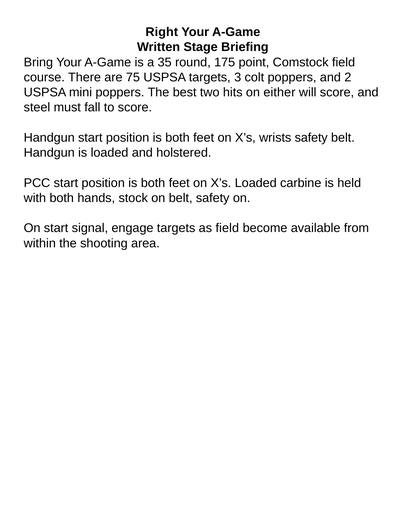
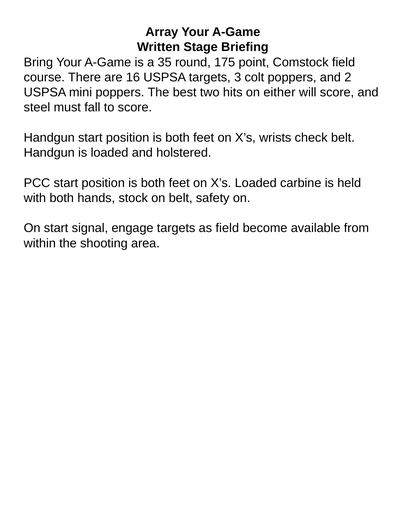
Right: Right -> Array (162, 32)
75: 75 -> 16 (133, 77)
wrists safety: safety -> check (311, 138)
